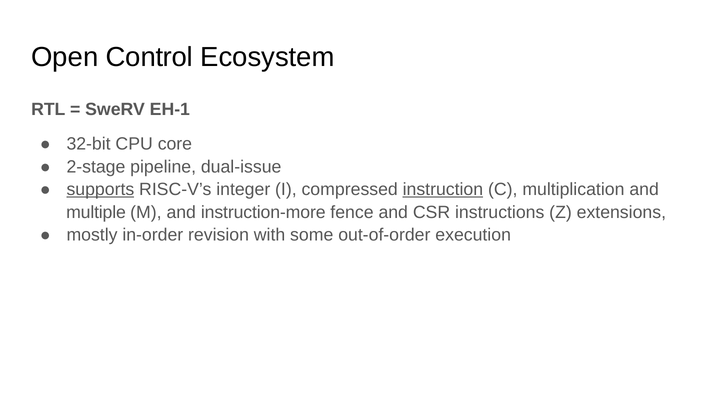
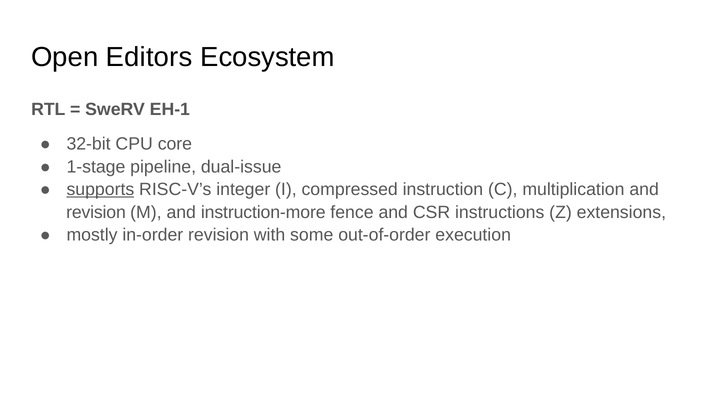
Control: Control -> Editors (149, 57)
2-stage: 2-stage -> 1-stage (96, 167)
instruction underline: present -> none (443, 189)
multiple: multiple -> revision (96, 212)
